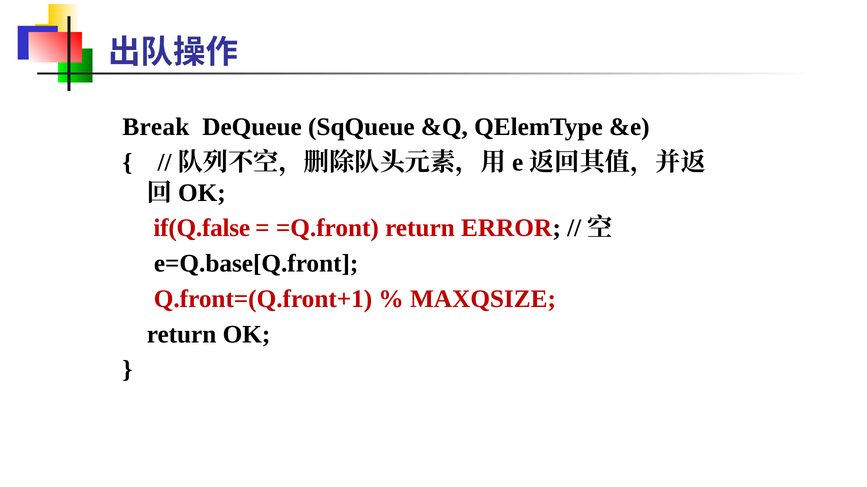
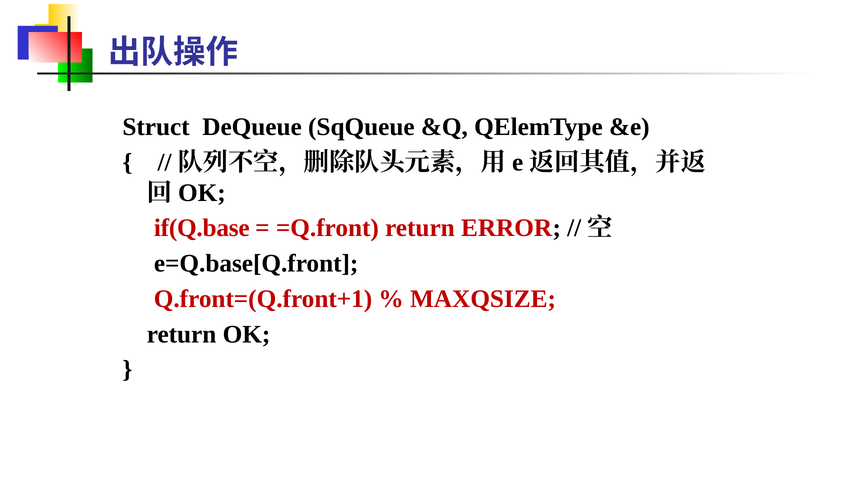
Break: Break -> Struct (156, 127)
if(Q.false: if(Q.false -> if(Q.base (202, 228)
